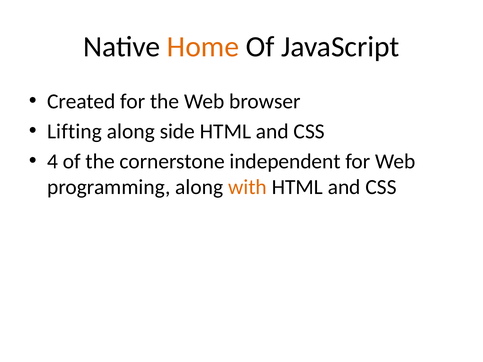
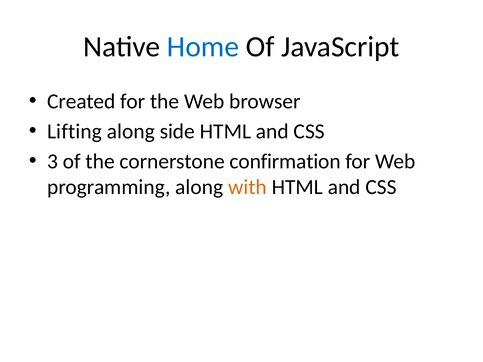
Home colour: orange -> blue (203, 47)
4: 4 -> 3 (53, 161)
independent: independent -> confirmation (285, 161)
